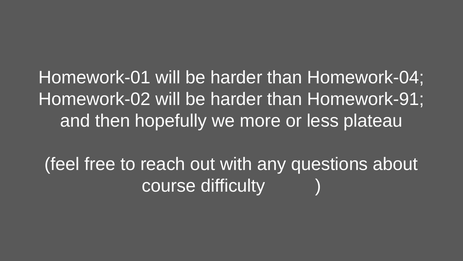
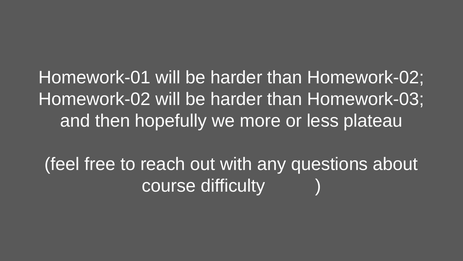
than Homework-04: Homework-04 -> Homework-02 (366, 77)
Homework-91: Homework-91 -> Homework-03 (366, 99)
